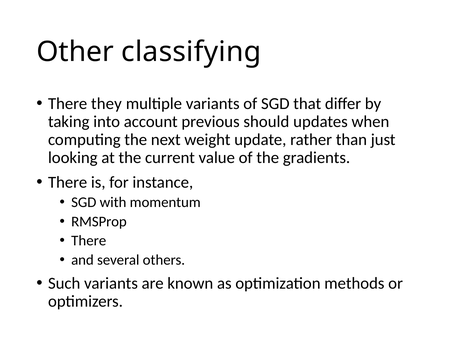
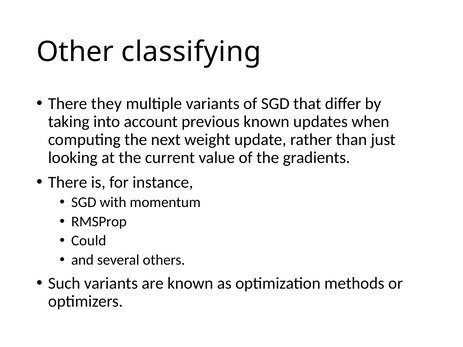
previous should: should -> known (266, 122)
There: There -> Could (89, 241)
